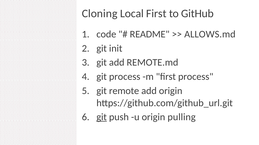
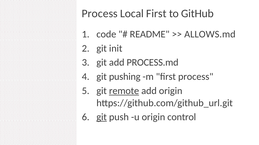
Cloning: Cloning -> Process (100, 14)
REMOTE.md: REMOTE.md -> PROCESS.md (153, 63)
git process: process -> pushing (125, 77)
remote underline: none -> present (124, 91)
pulling: pulling -> control (182, 118)
